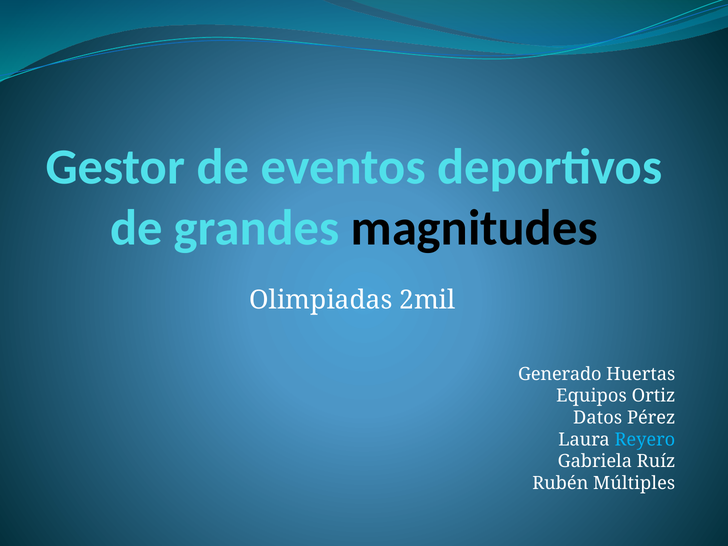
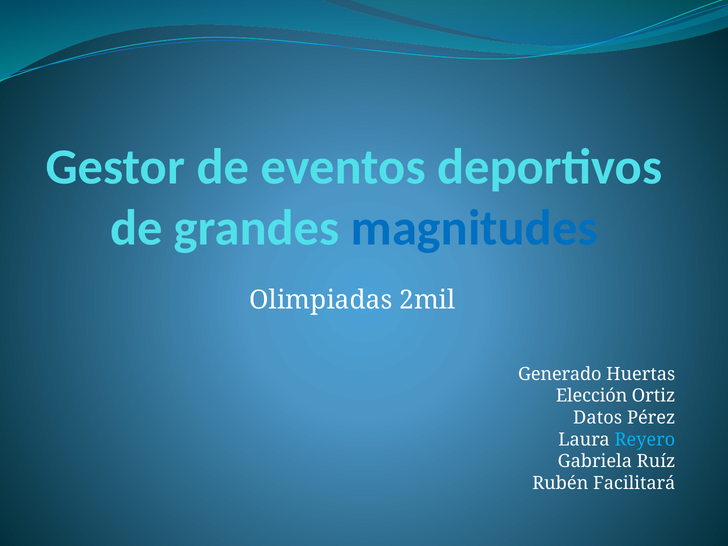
magnitudes colour: black -> blue (474, 228)
Equipos: Equipos -> Elección (592, 396)
Múltiples: Múltiples -> Facilitará (634, 483)
